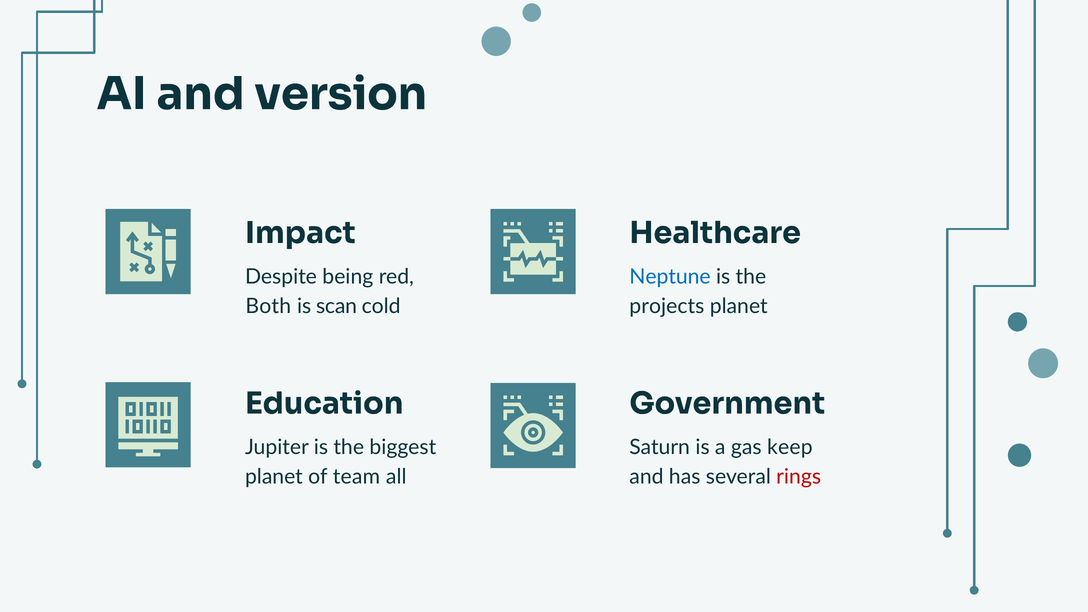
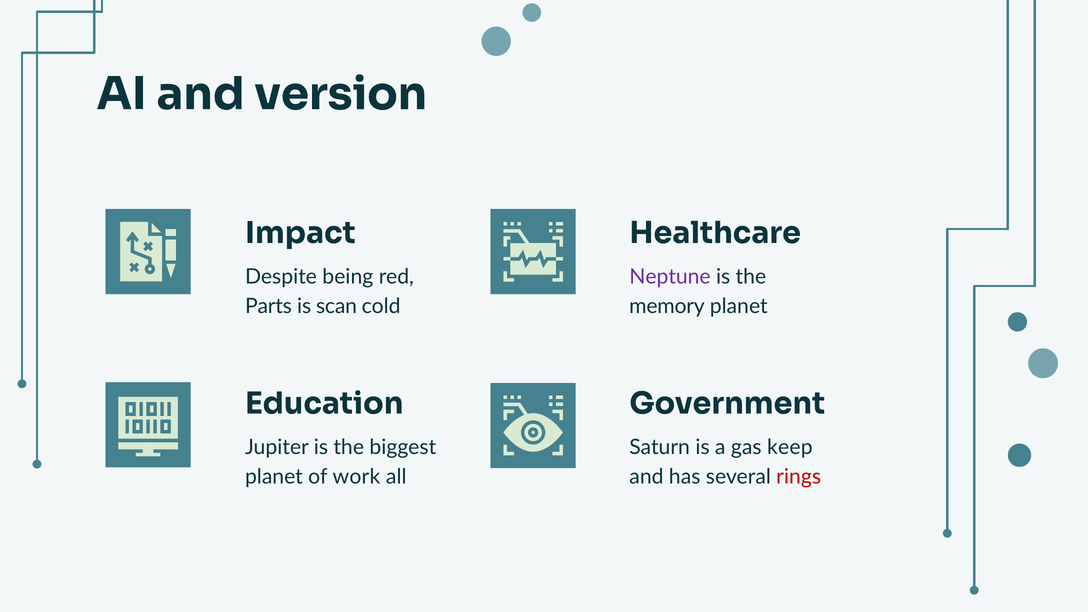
Neptune colour: blue -> purple (670, 277)
Both: Both -> Parts (268, 306)
projects: projects -> memory (667, 306)
team: team -> work (356, 477)
